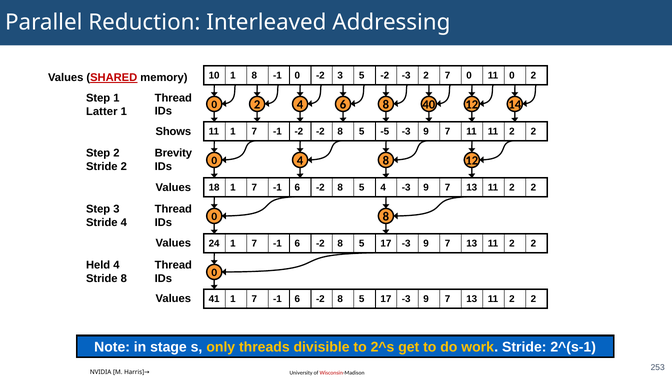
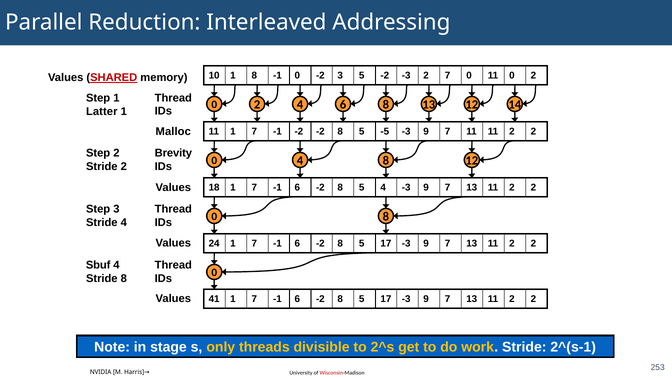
8 40: 40 -> 13 (429, 105)
Shows: Shows -> Malloc (173, 131)
Held: Held -> Sbuf (98, 265)
